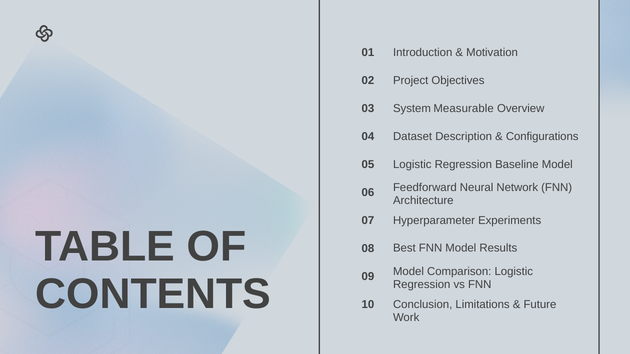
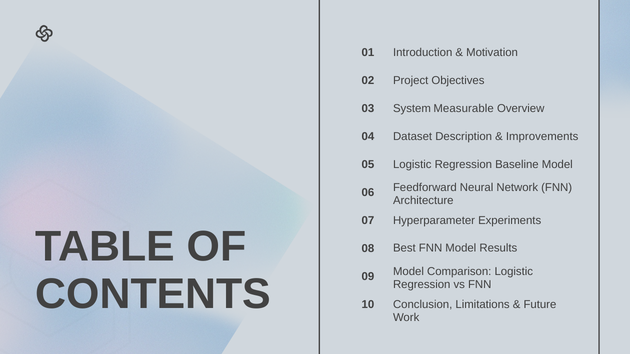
Configurations: Configurations -> Improvements (542, 137)
